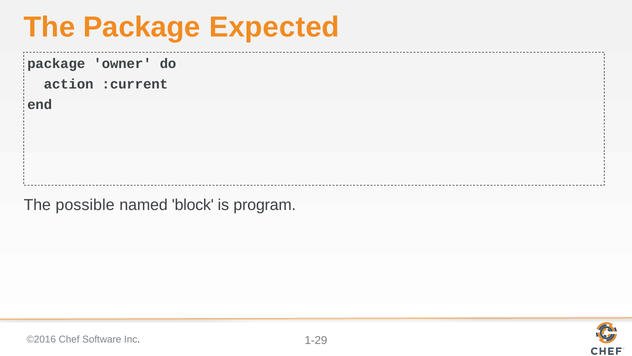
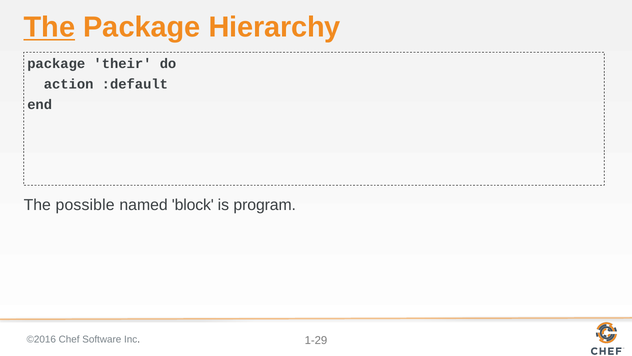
The underline: none -> present (49, 27)
Expected: Expected -> Hierarchy (275, 27)
owner: owner -> their (122, 63)
:current: :current -> :default (135, 84)
